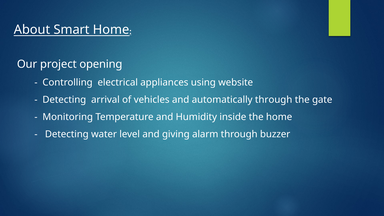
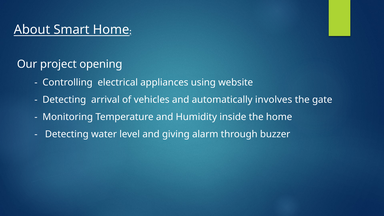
automatically through: through -> involves (274, 100)
